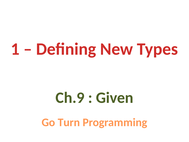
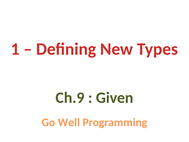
Turn: Turn -> Well (69, 122)
